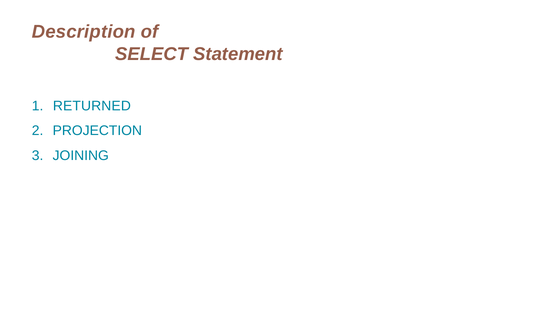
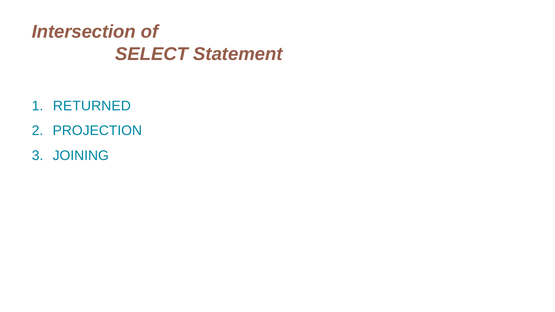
Description: Description -> Intersection (84, 32)
